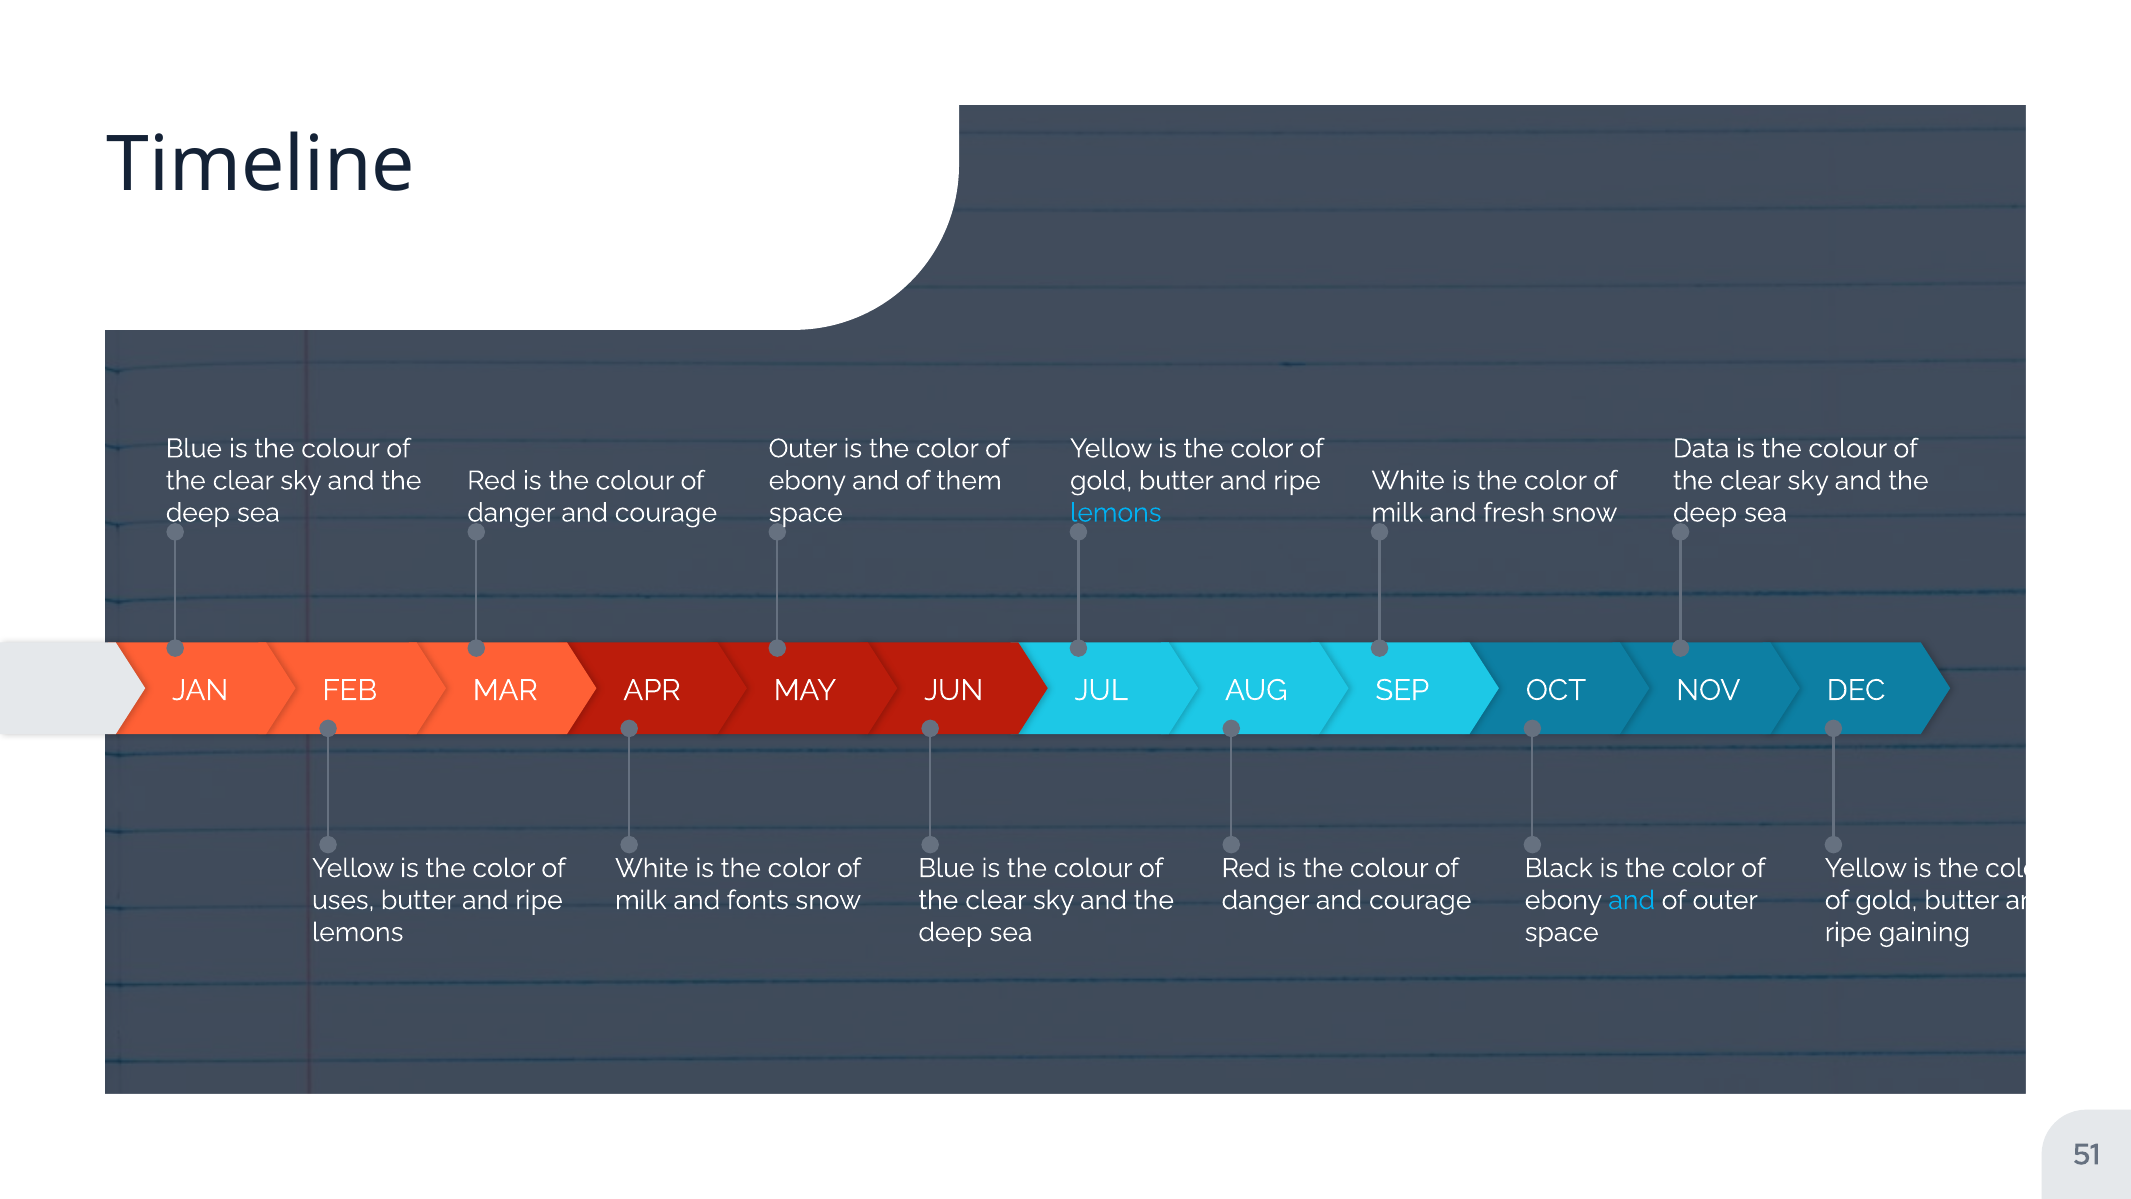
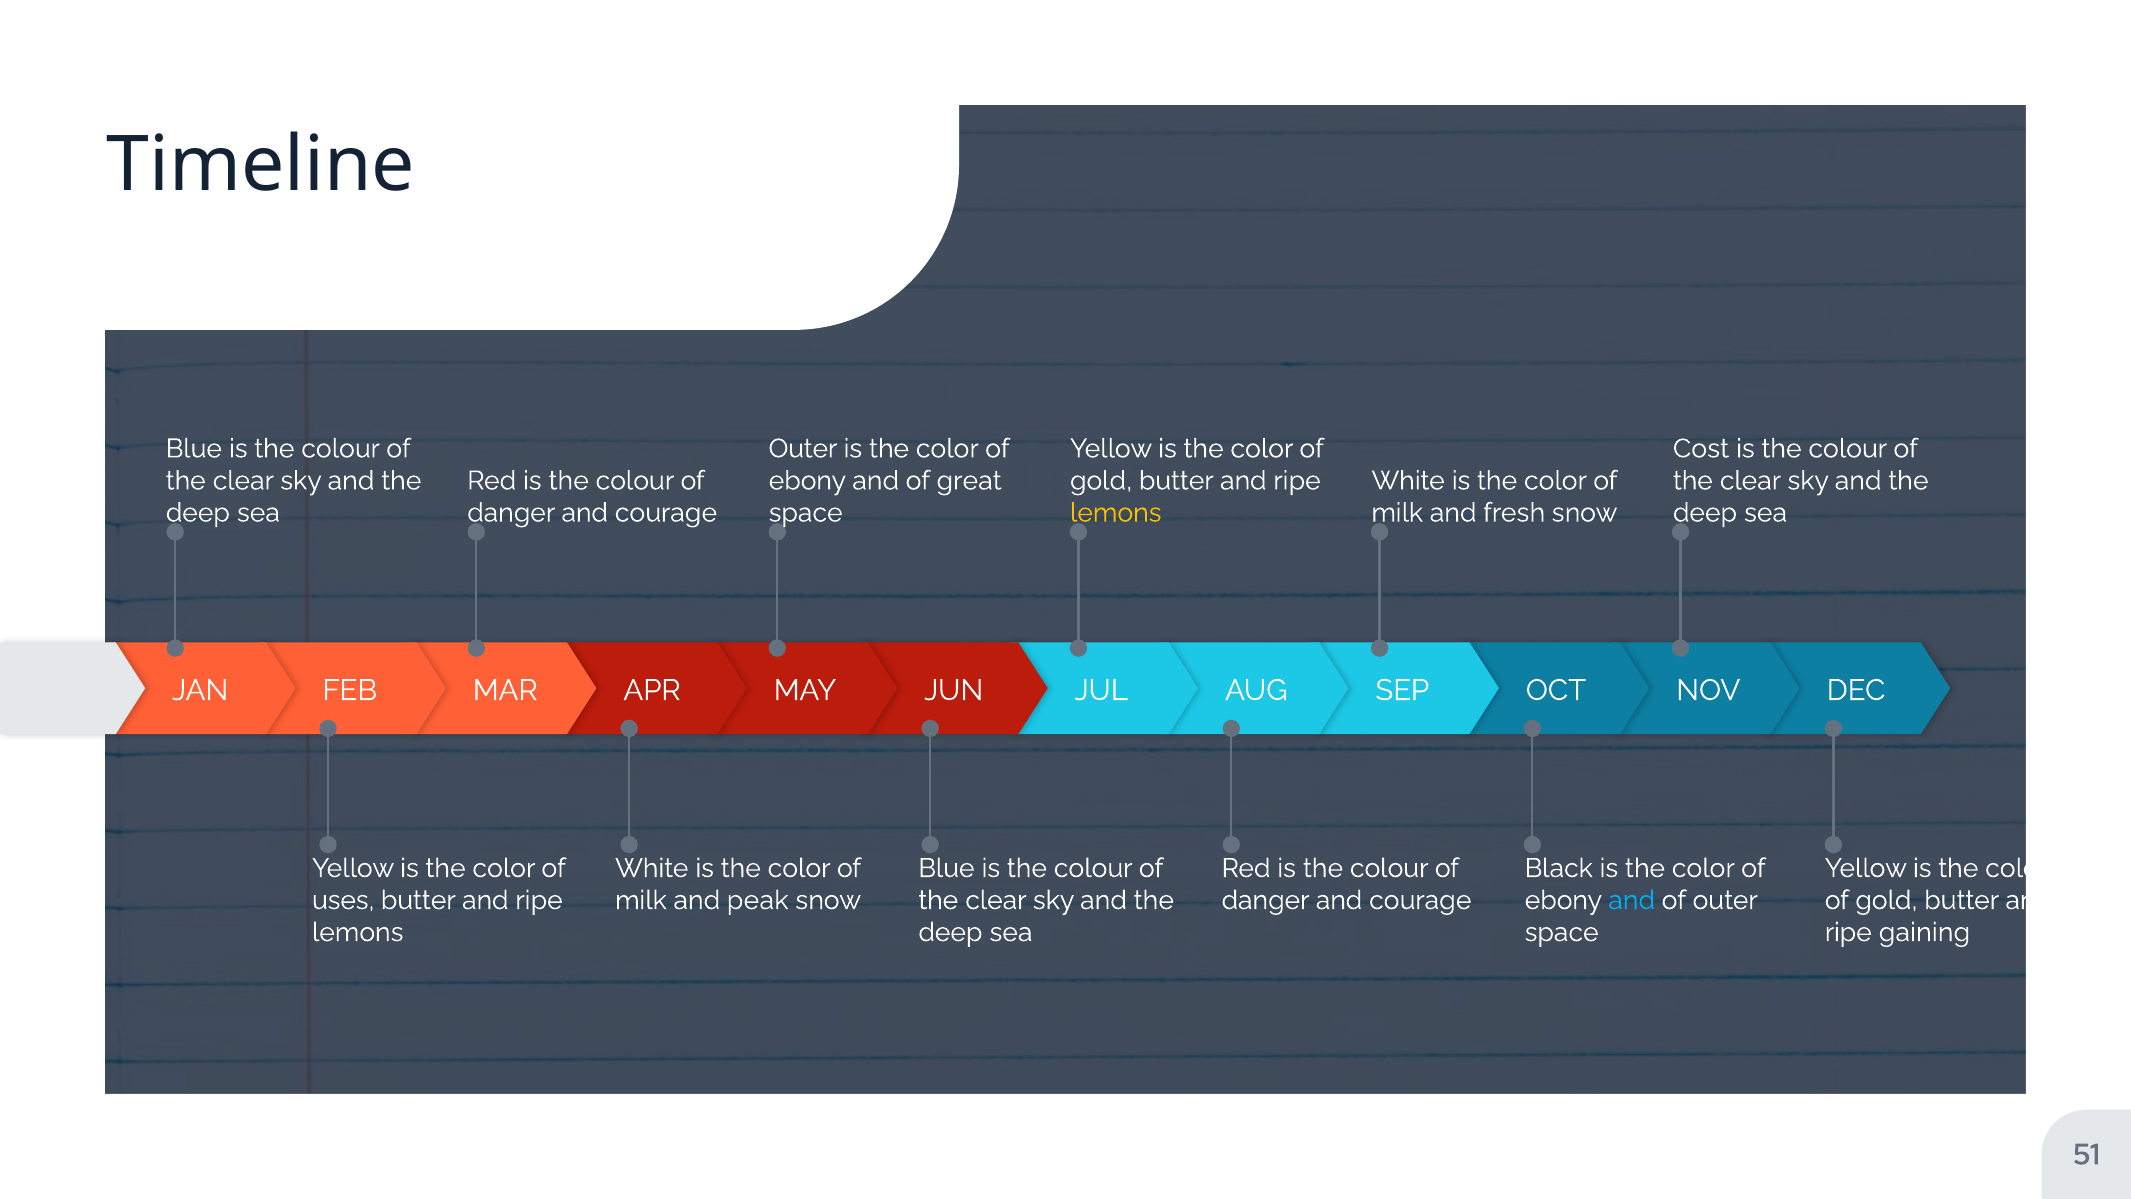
Data: Data -> Cost (1701, 449)
them: them -> great (969, 481)
lemons colour: light blue -> yellow (1116, 513)
fonts: fonts -> peak (758, 900)
